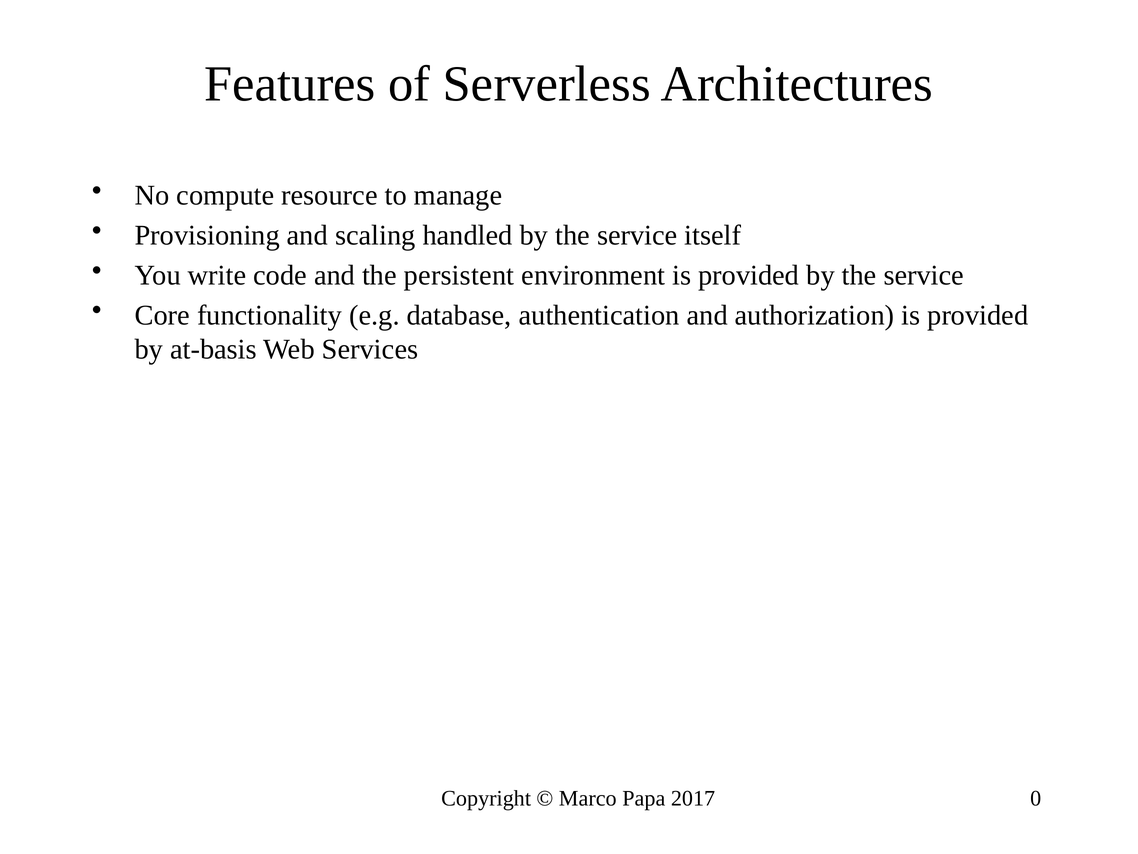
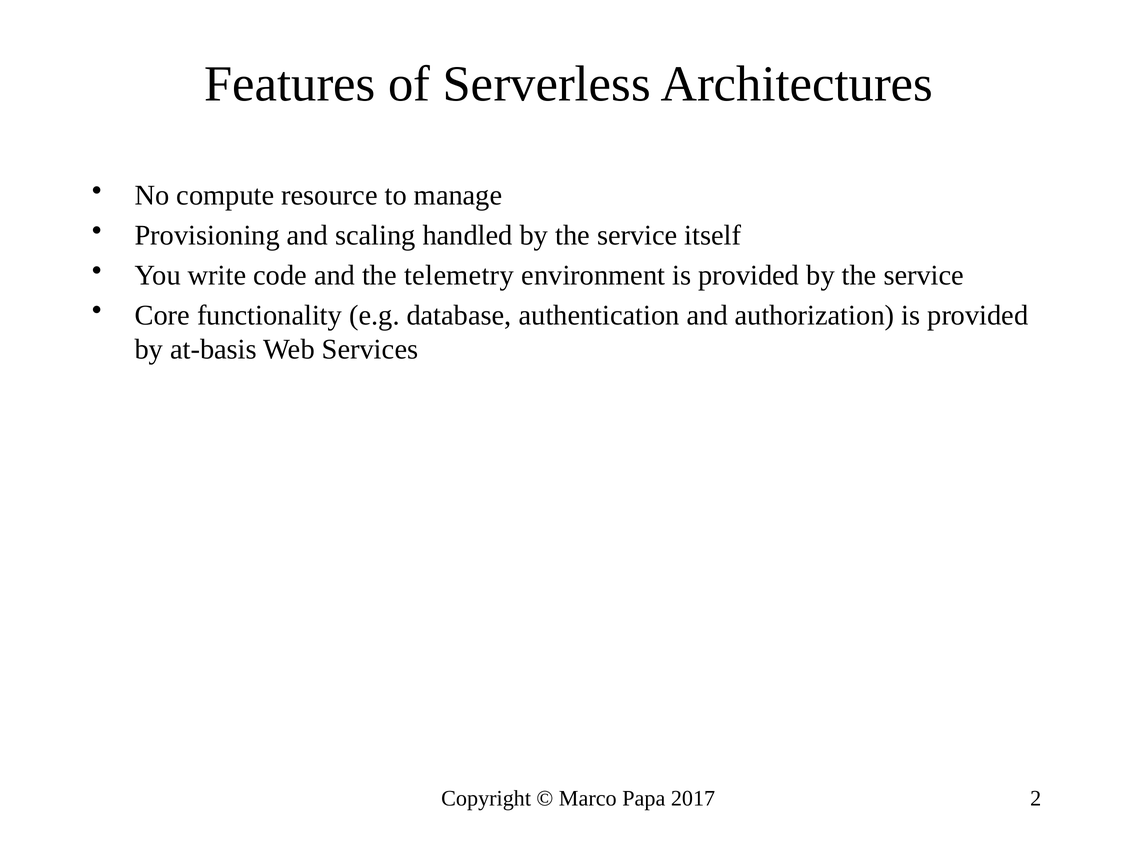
persistent: persistent -> telemetry (459, 275)
0: 0 -> 2 (1036, 798)
